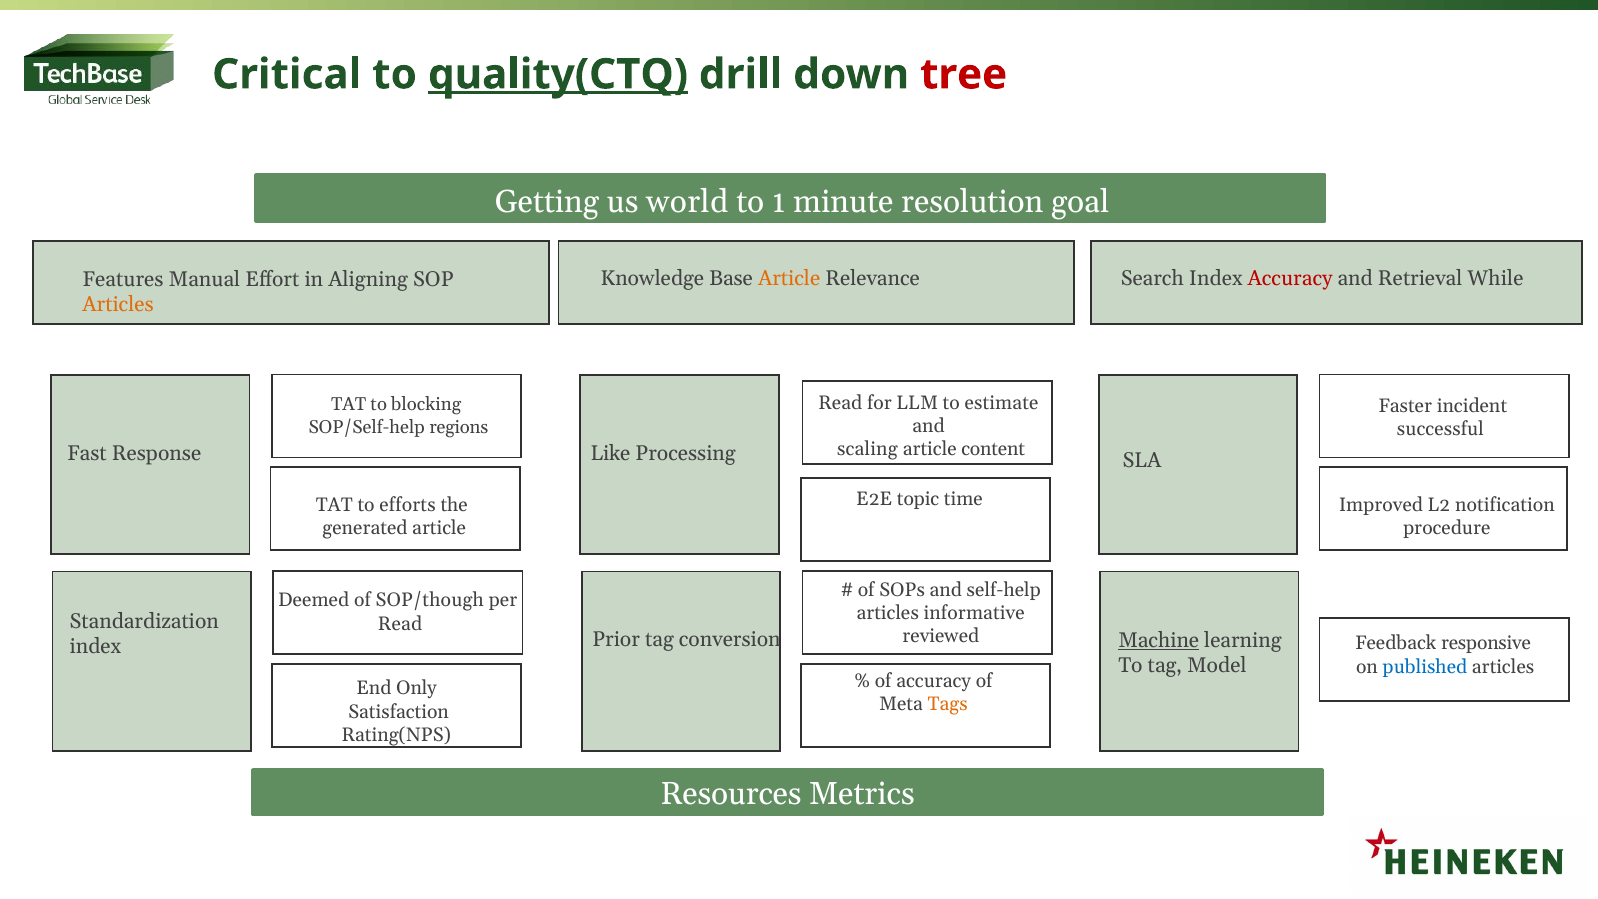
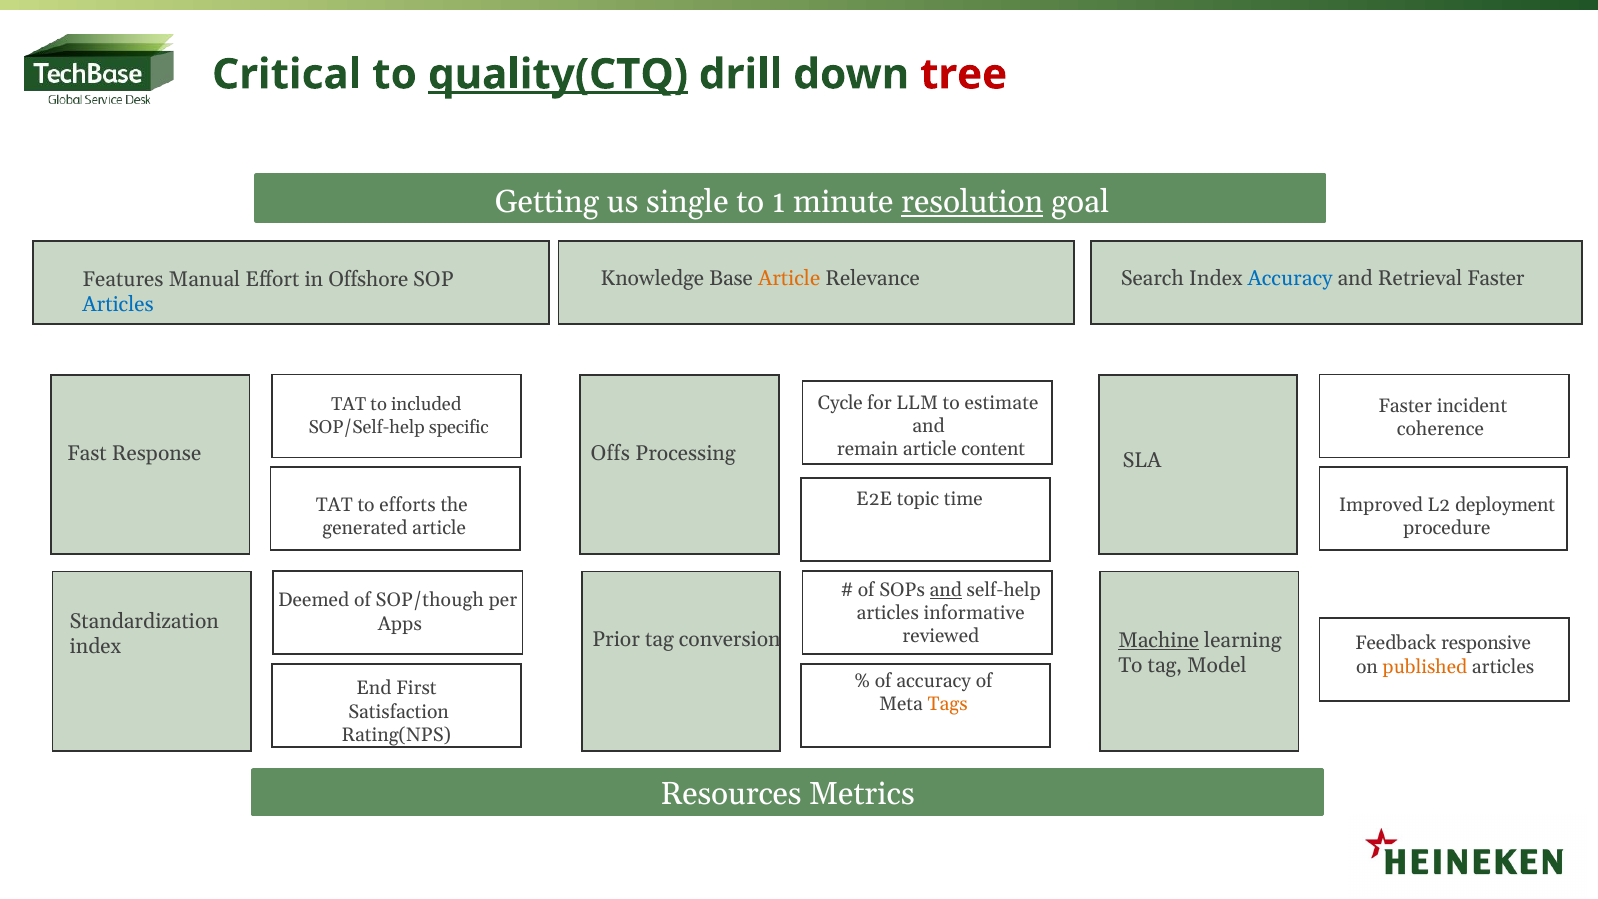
world: world -> single (687, 202)
resolution underline: none -> present (972, 202)
Accuracy colour: red -> blue (1290, 279)
Retrieval While: While -> Faster (1496, 279)
Aligning: Aligning -> Offshore (368, 279)
Articles colour: orange -> blue (118, 305)
Read: Read -> Cycle (840, 403)
blocking: blocking -> included (426, 405)
regions: regions -> specific (459, 427)
successful: successful -> coherence (1440, 429)
scaling: scaling -> remain (867, 449)
Like: Like -> Offs (610, 454)
notification: notification -> deployment (1505, 505)
and underline: none -> present (946, 590)
Read: Read -> Apps (400, 624)
published colour: blue -> orange (1425, 667)
Only: Only -> First (416, 688)
